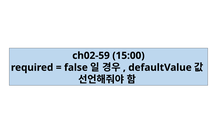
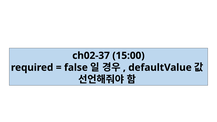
ch02-59: ch02-59 -> ch02-37 (91, 56)
